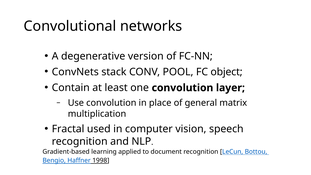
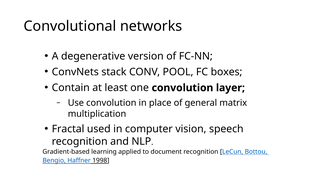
object: object -> boxes (227, 72)
